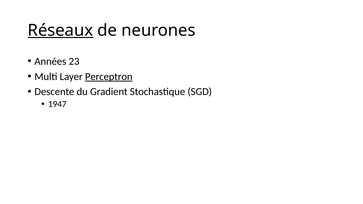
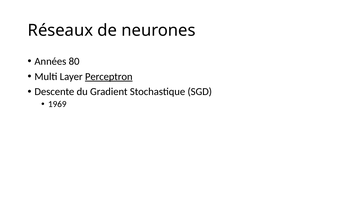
Réseaux underline: present -> none (60, 30)
23: 23 -> 80 (74, 61)
1947: 1947 -> 1969 (57, 104)
